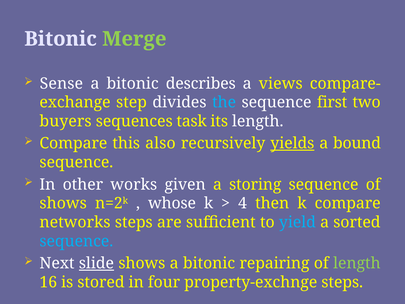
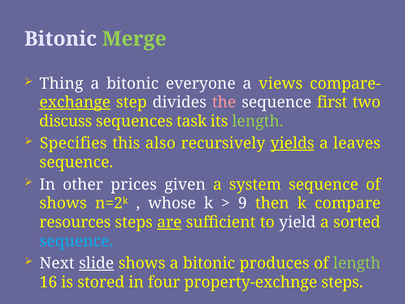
Sense: Sense -> Thing (61, 83)
describes: describes -> everyone (201, 83)
exchange underline: none -> present (75, 102)
the colour: light blue -> pink (224, 102)
buyers: buyers -> discuss (66, 121)
length colour: white -> light green (258, 121)
Compare: Compare -> Specifies (73, 143)
bound: bound -> leaves (357, 143)
works: works -> prices (134, 184)
storing: storing -> system (255, 184)
4: 4 -> 9 (243, 203)
networks: networks -> resources (75, 222)
are underline: none -> present (169, 222)
yield colour: light blue -> white (297, 222)
repairing: repairing -> produces (274, 263)
